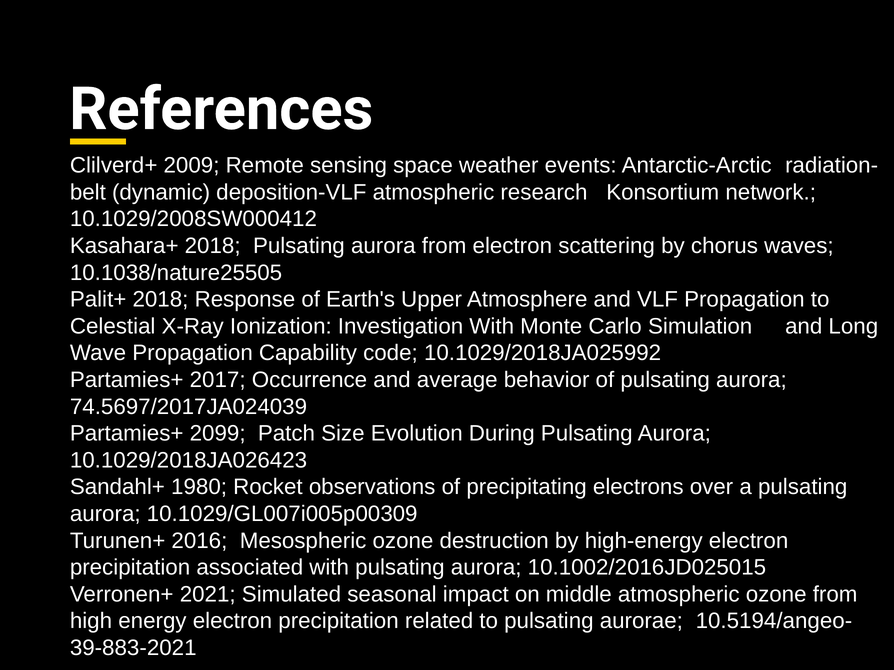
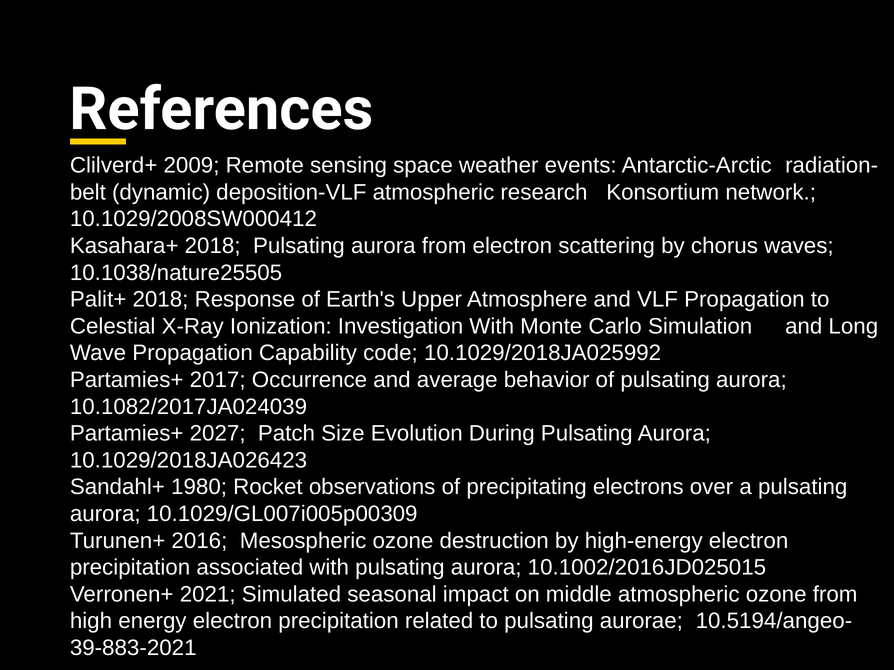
74.5697/2017JA024039: 74.5697/2017JA024039 -> 10.1082/2017JA024039 (189, 407)
2099: 2099 -> 2027 (218, 434)
